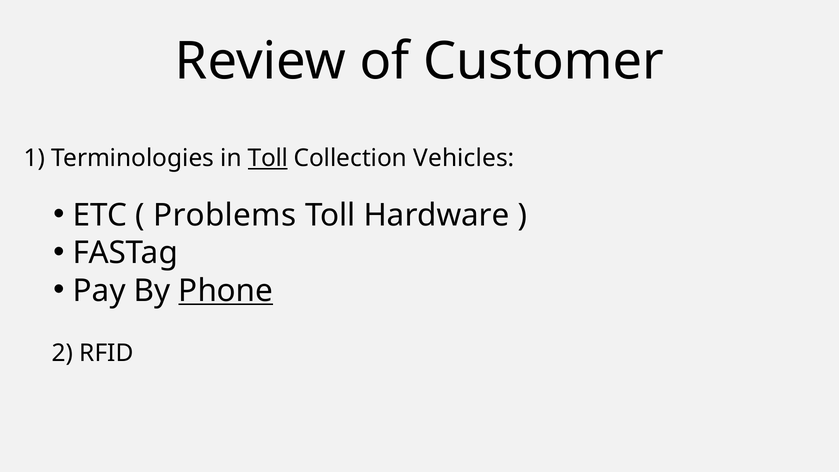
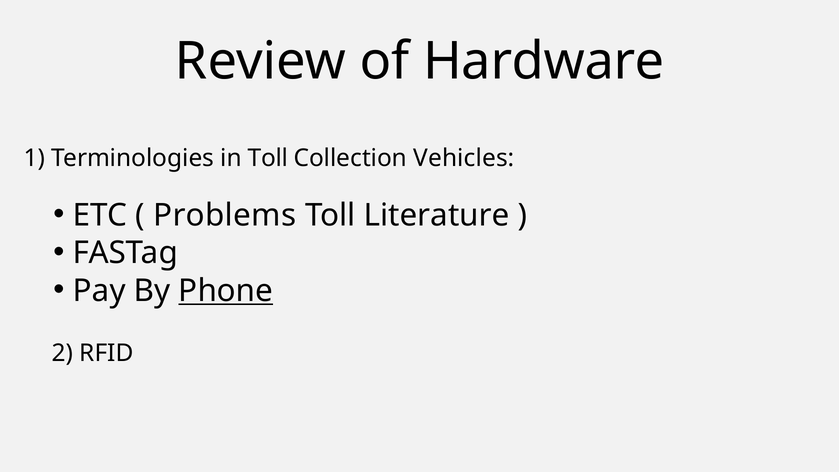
Customer: Customer -> Hardware (544, 61)
Toll underline: present -> none (268, 158)
Hardware: Hardware -> Literature (437, 215)
